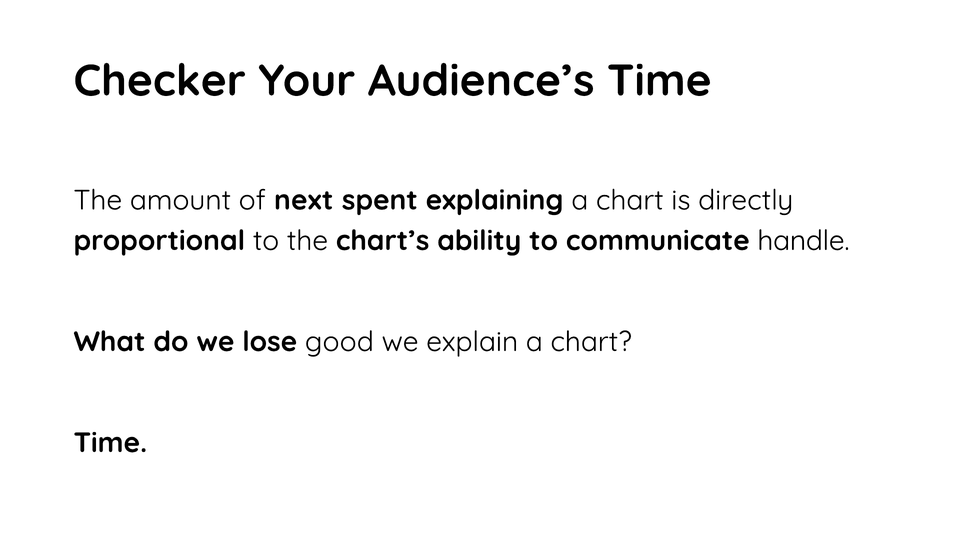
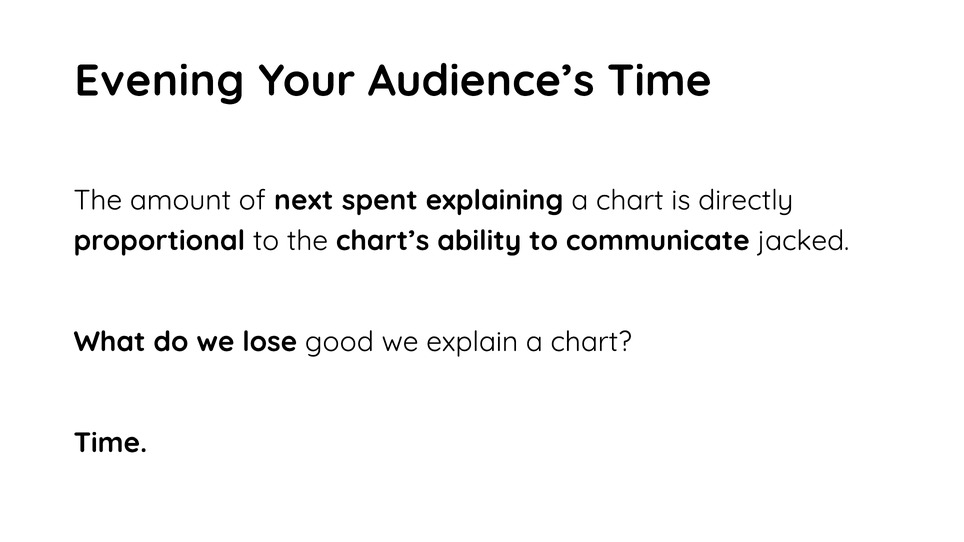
Checker: Checker -> Evening (159, 81)
handle: handle -> jacked (803, 241)
